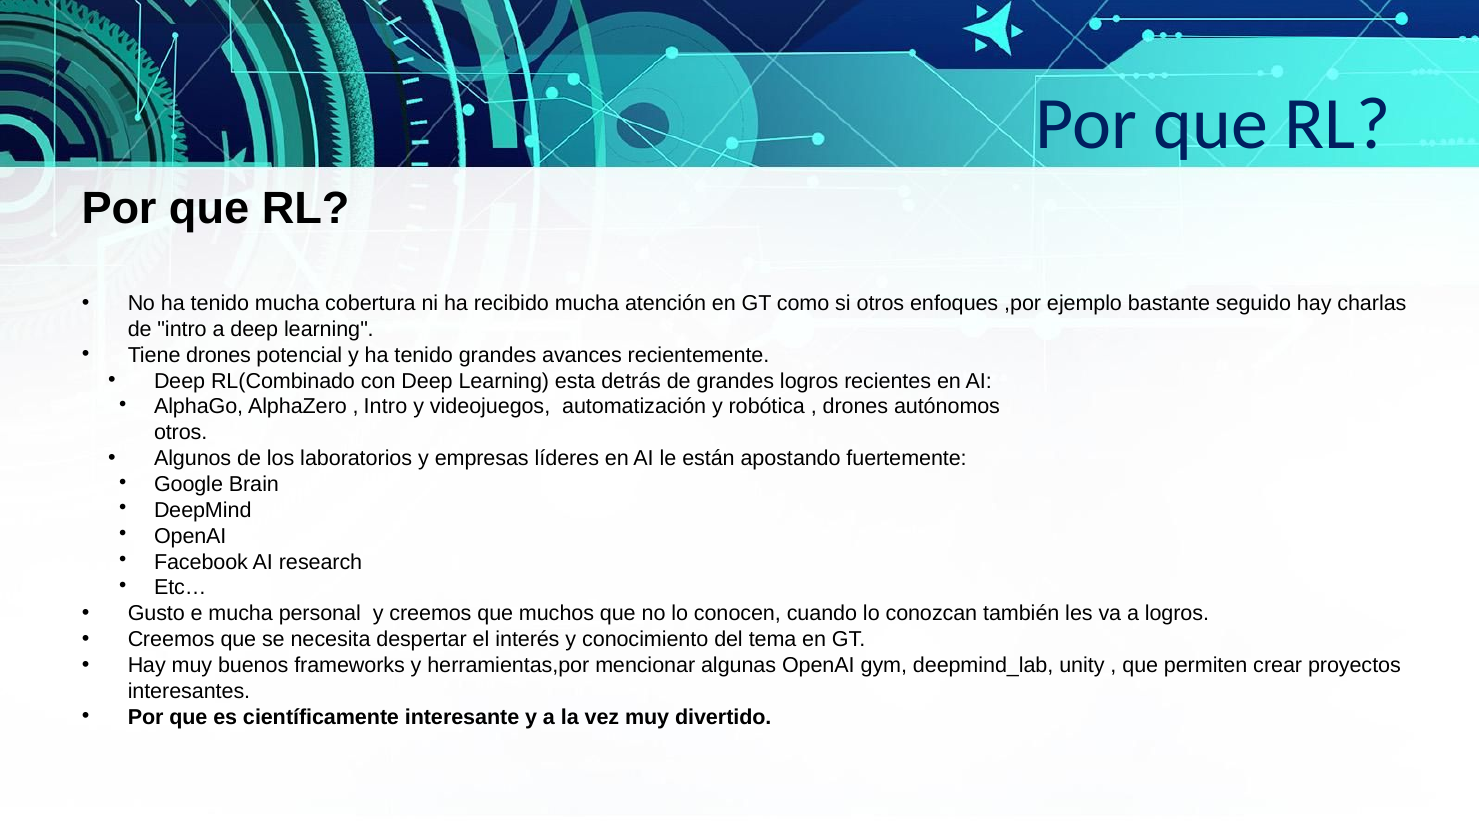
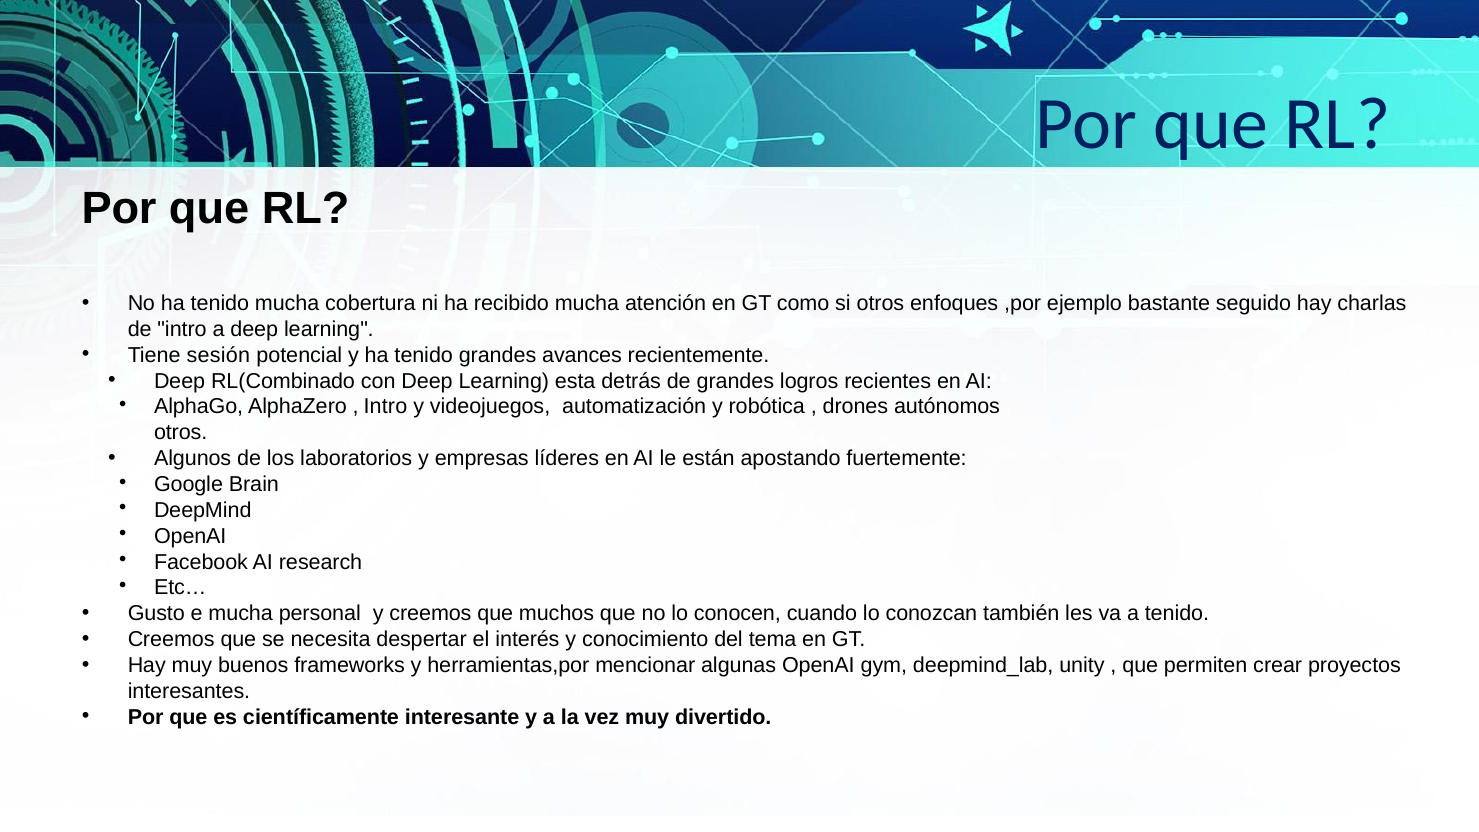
Tiene drones: drones -> sesión (218, 355)
a logros: logros -> tenido (1177, 614)
